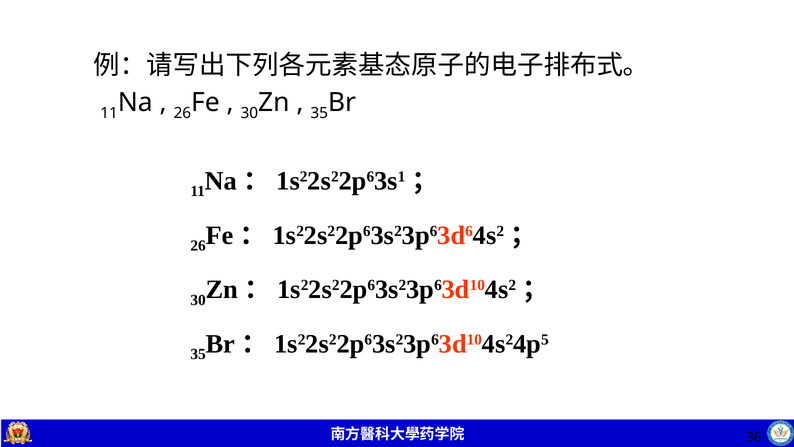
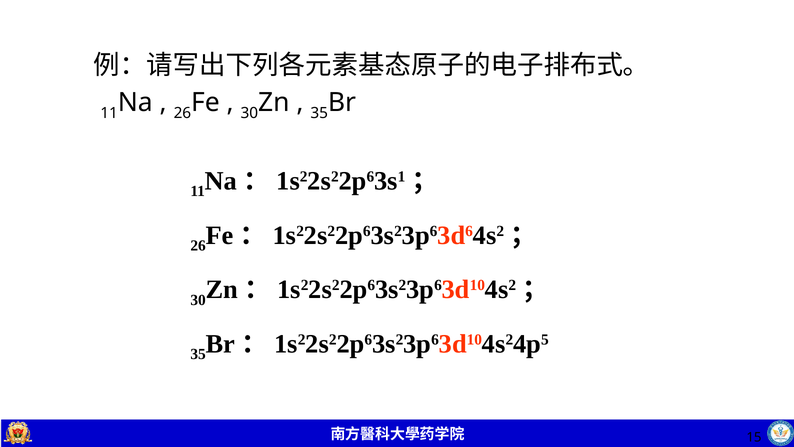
36: 36 -> 15 (754, 437)
